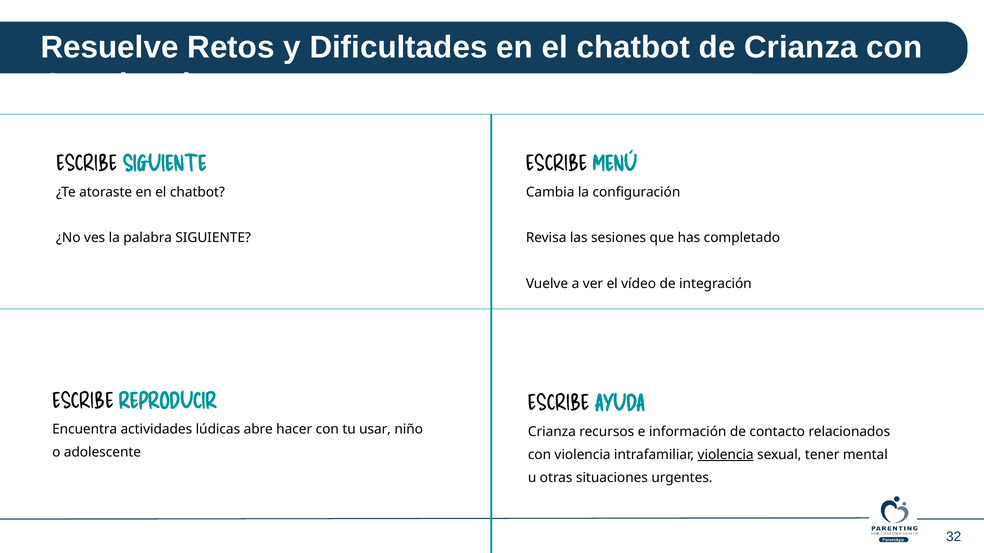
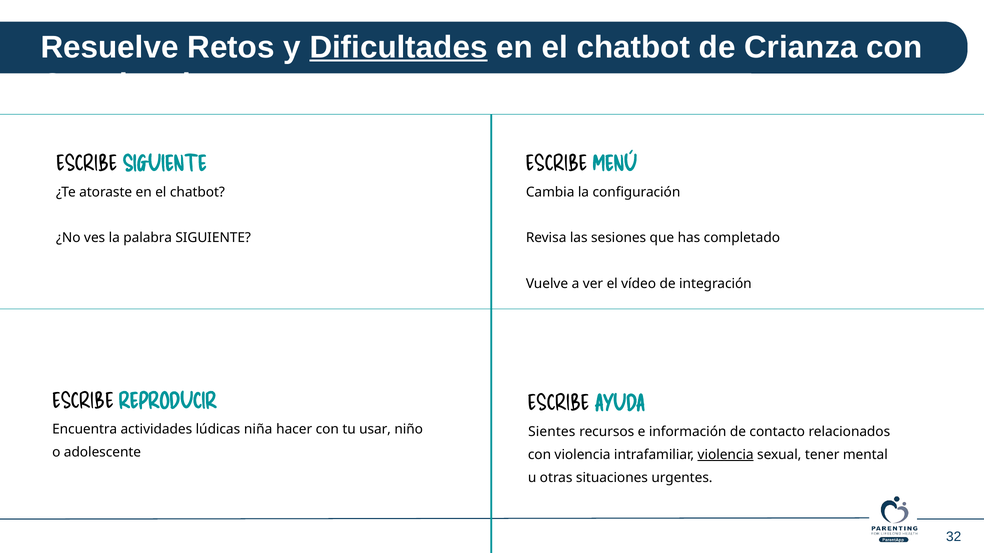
Dificultades underline: none -> present (399, 47)
abre: abre -> niña (258, 430)
Crianza: Crianza -> Sientes (552, 432)
